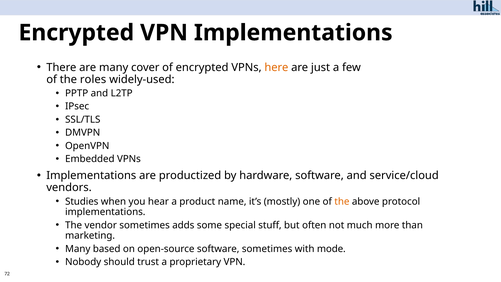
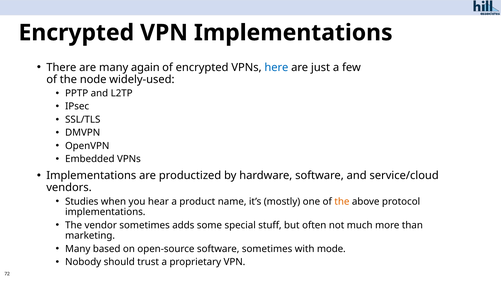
cover: cover -> again (145, 67)
here colour: orange -> blue (276, 67)
roles: roles -> node (93, 79)
